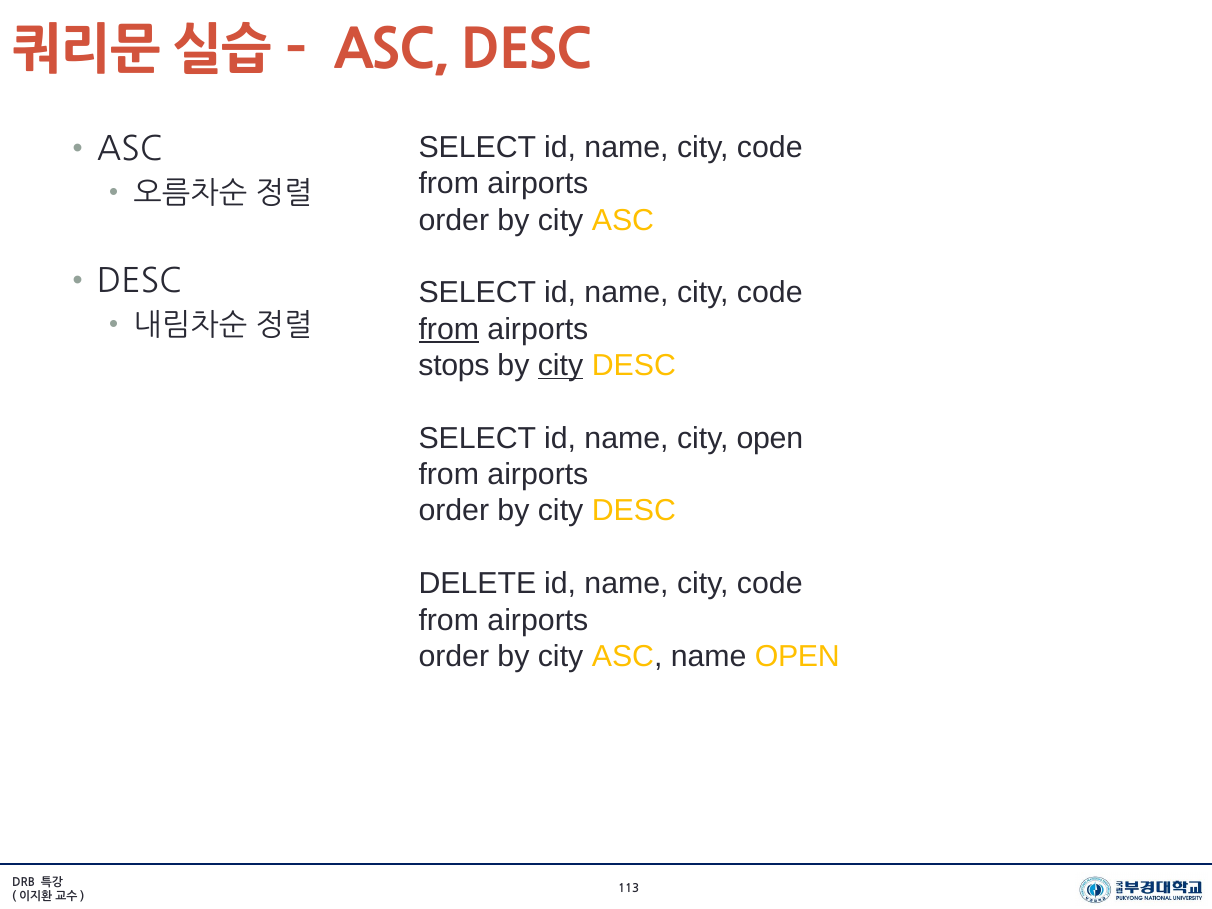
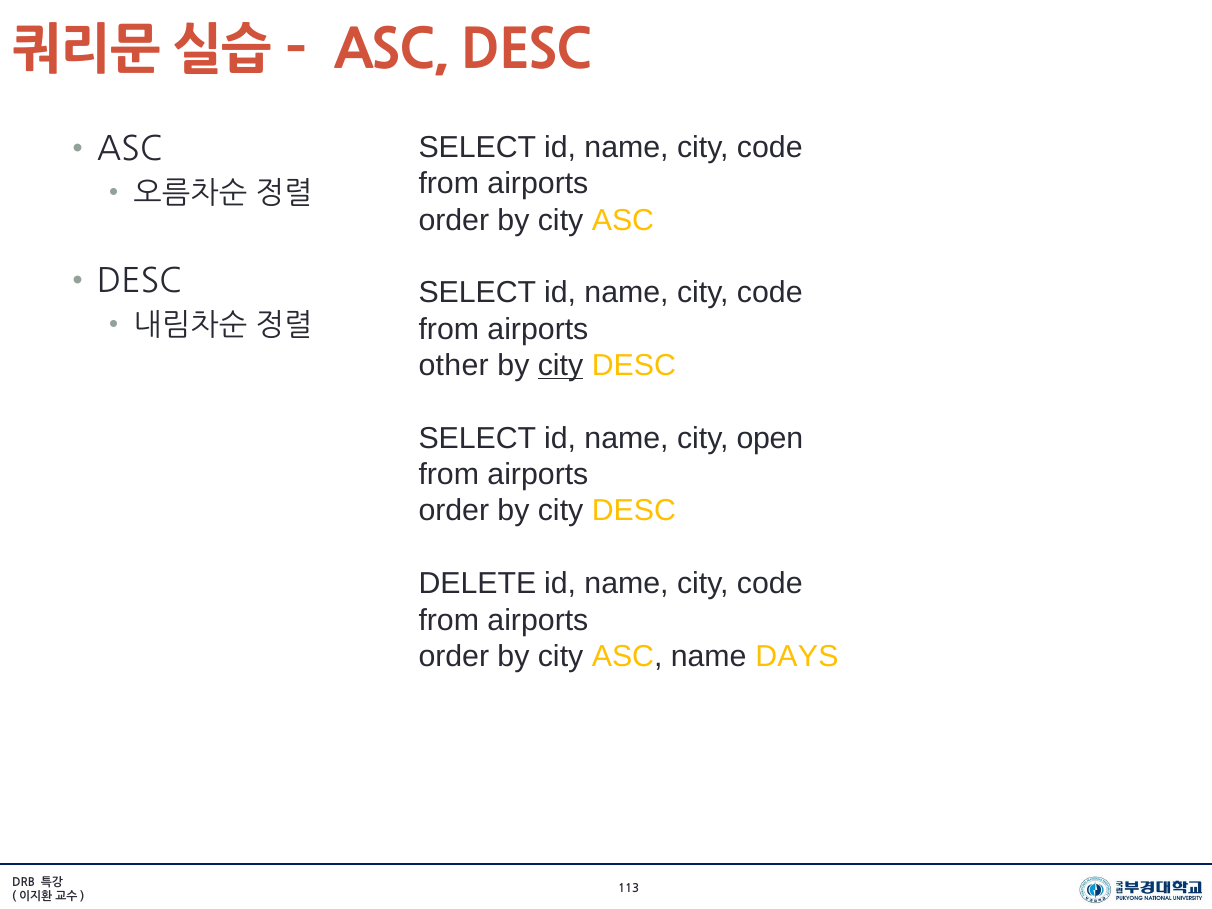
from underline: present -> none (449, 329)
stops: stops -> other (454, 365)
name OPEN: OPEN -> DAYS (797, 656)
